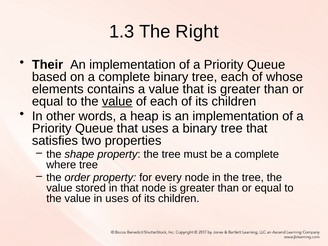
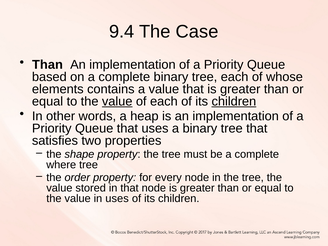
1.3: 1.3 -> 9.4 (122, 32)
Right: Right -> Case (197, 32)
Their: Their -> Than (47, 65)
children underline: none -> present (234, 101)
